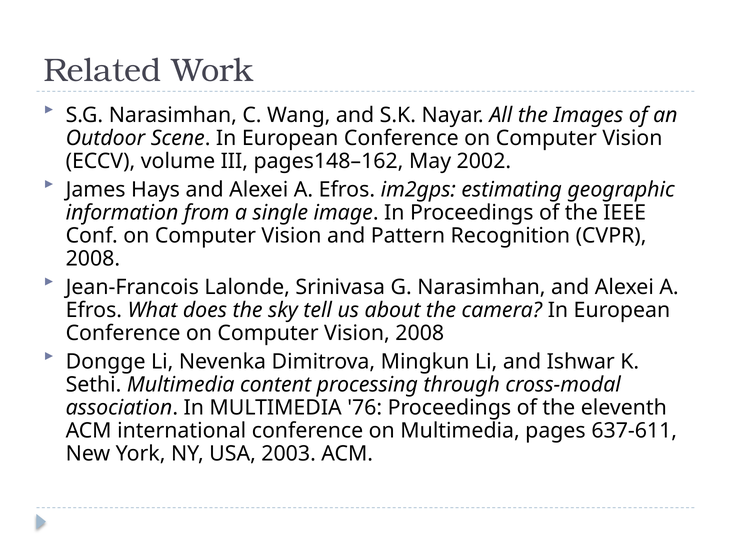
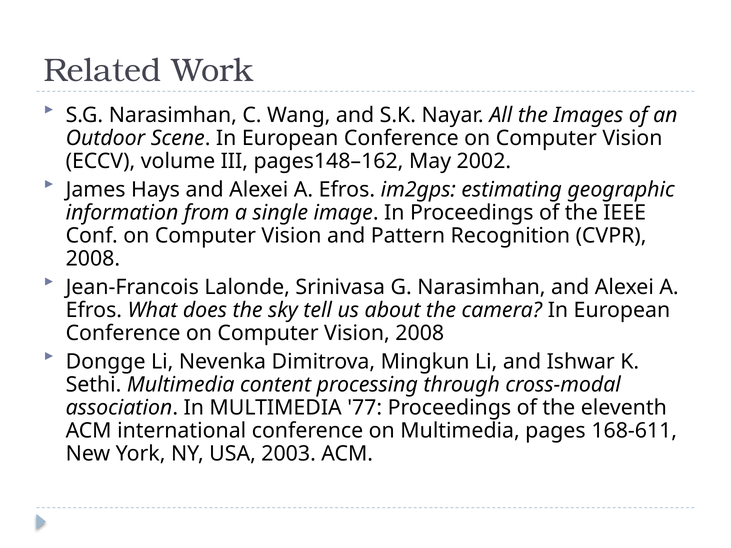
76: 76 -> 77 (365, 408)
637-611: 637-611 -> 168-611 (634, 431)
